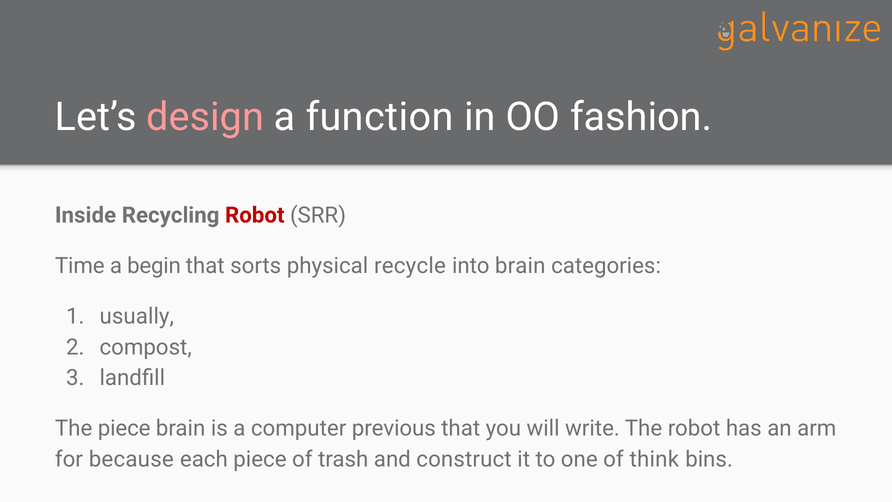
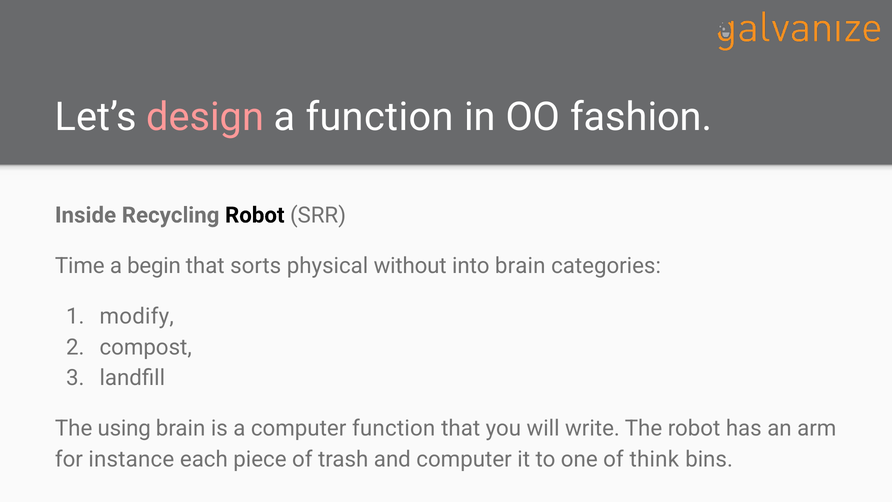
Robot colour: red -> black (255, 215)
recycle: recycle -> without (410, 266)
usually: usually -> modify (137, 316)
The piece: piece -> using (124, 428)
computer previous: previous -> function (394, 428)
because: because -> instance (131, 459)
and construct: construct -> computer (464, 459)
